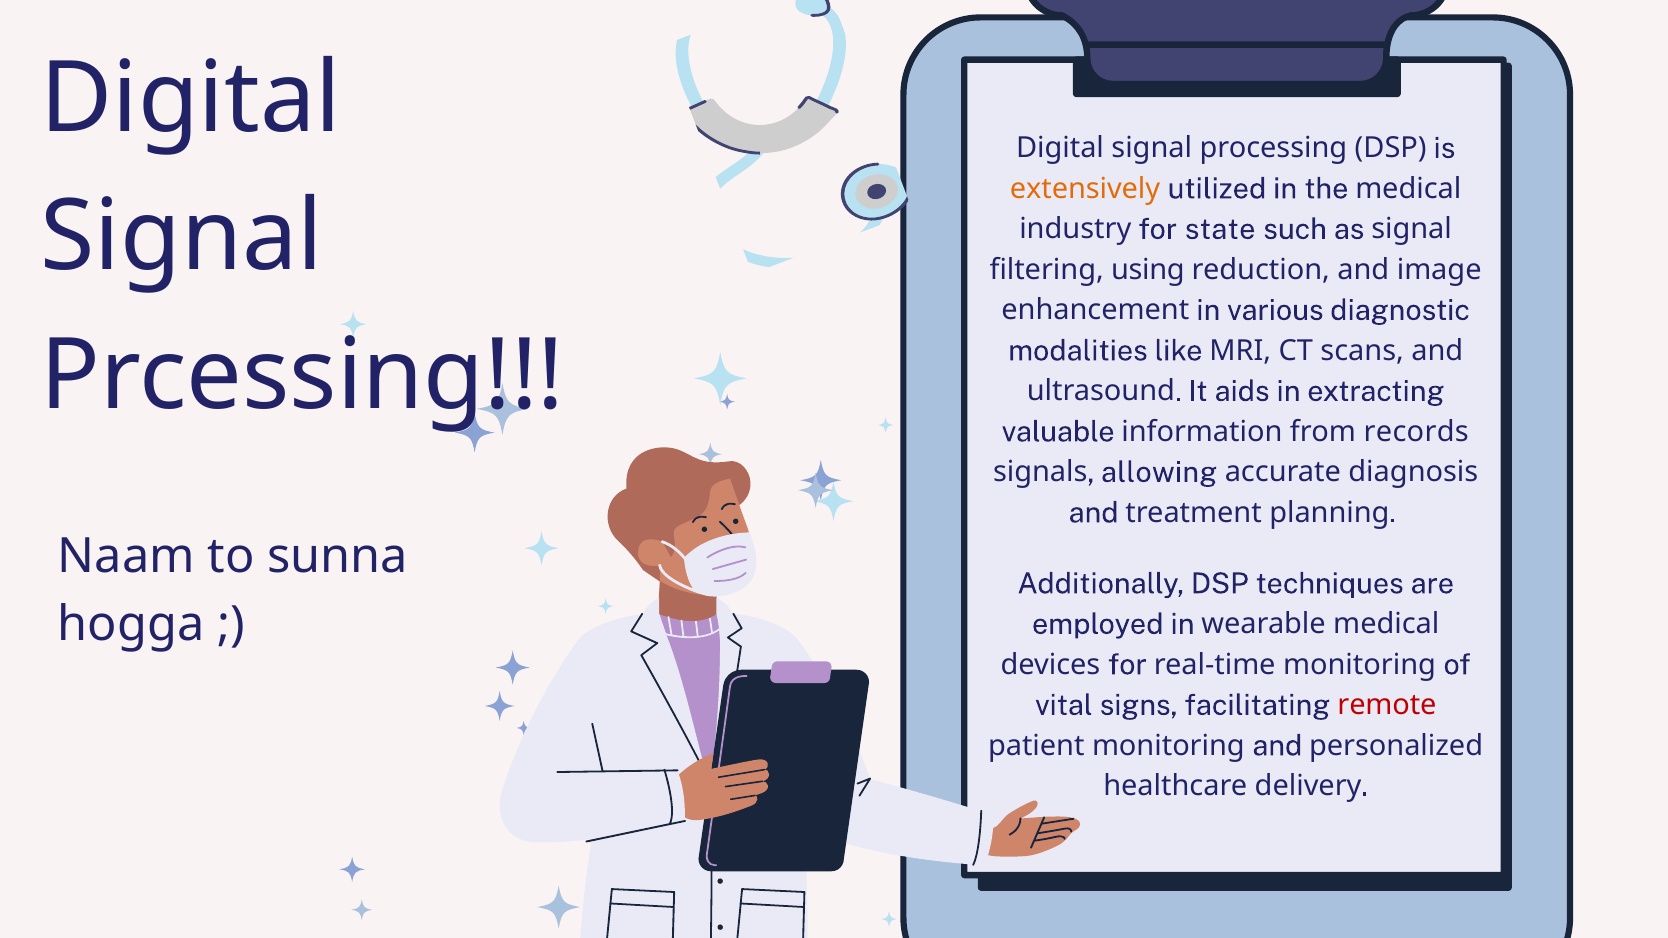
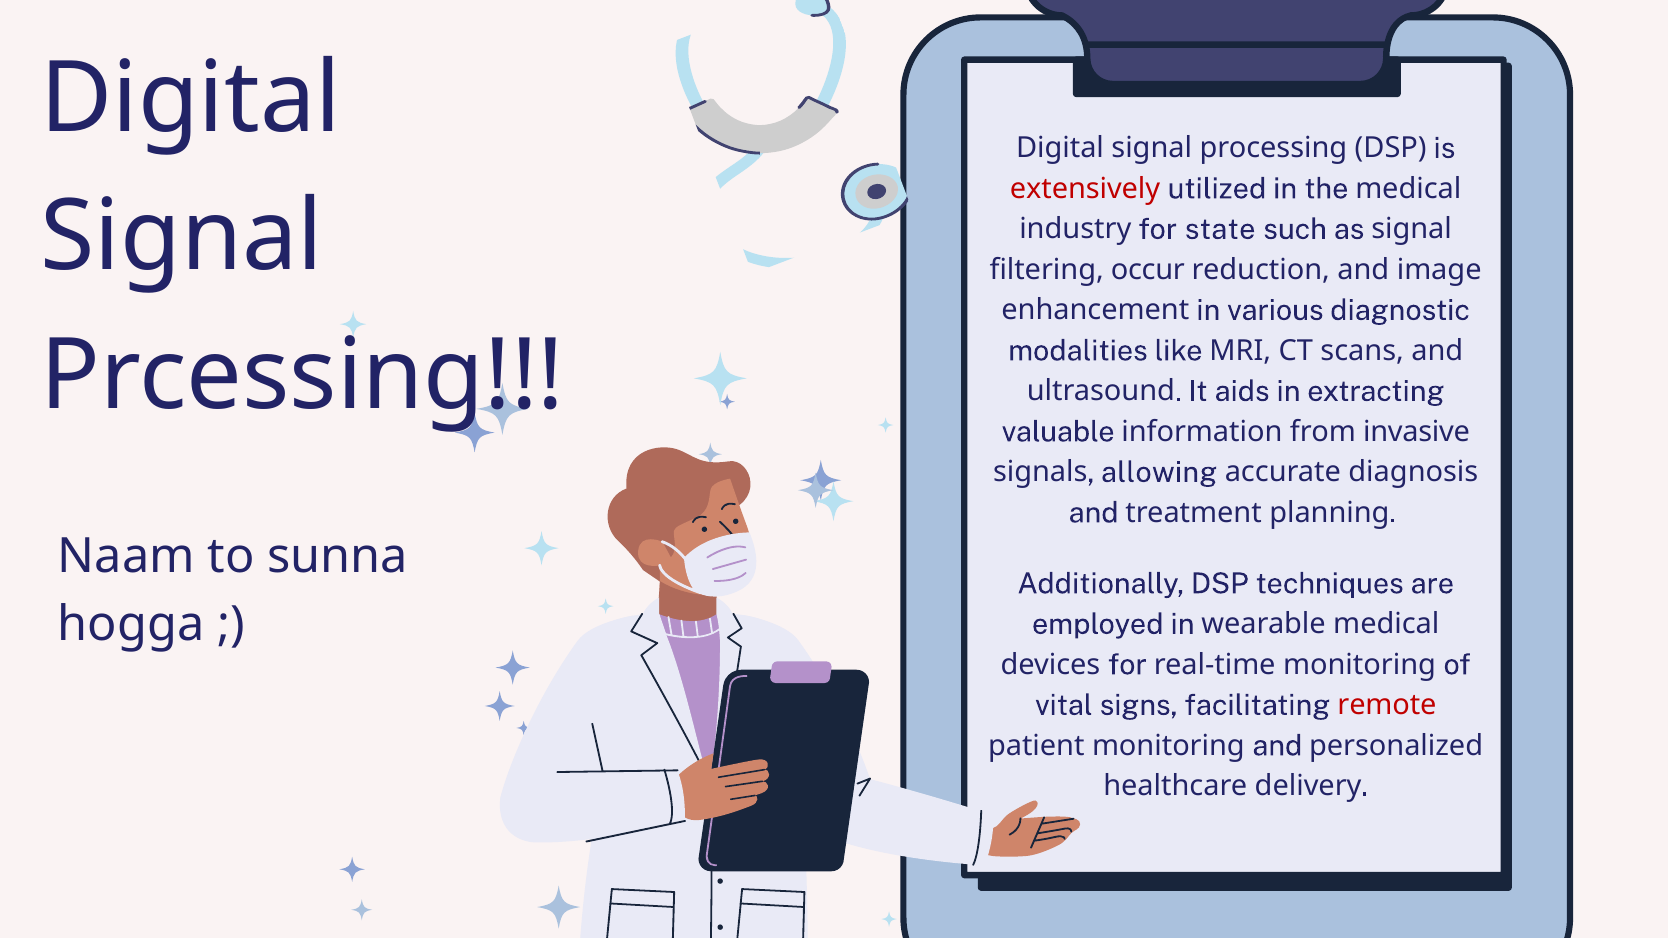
extensively colour: orange -> red (1085, 189)
using: using -> occur (1148, 270)
records: records -> invasive (1416, 432)
